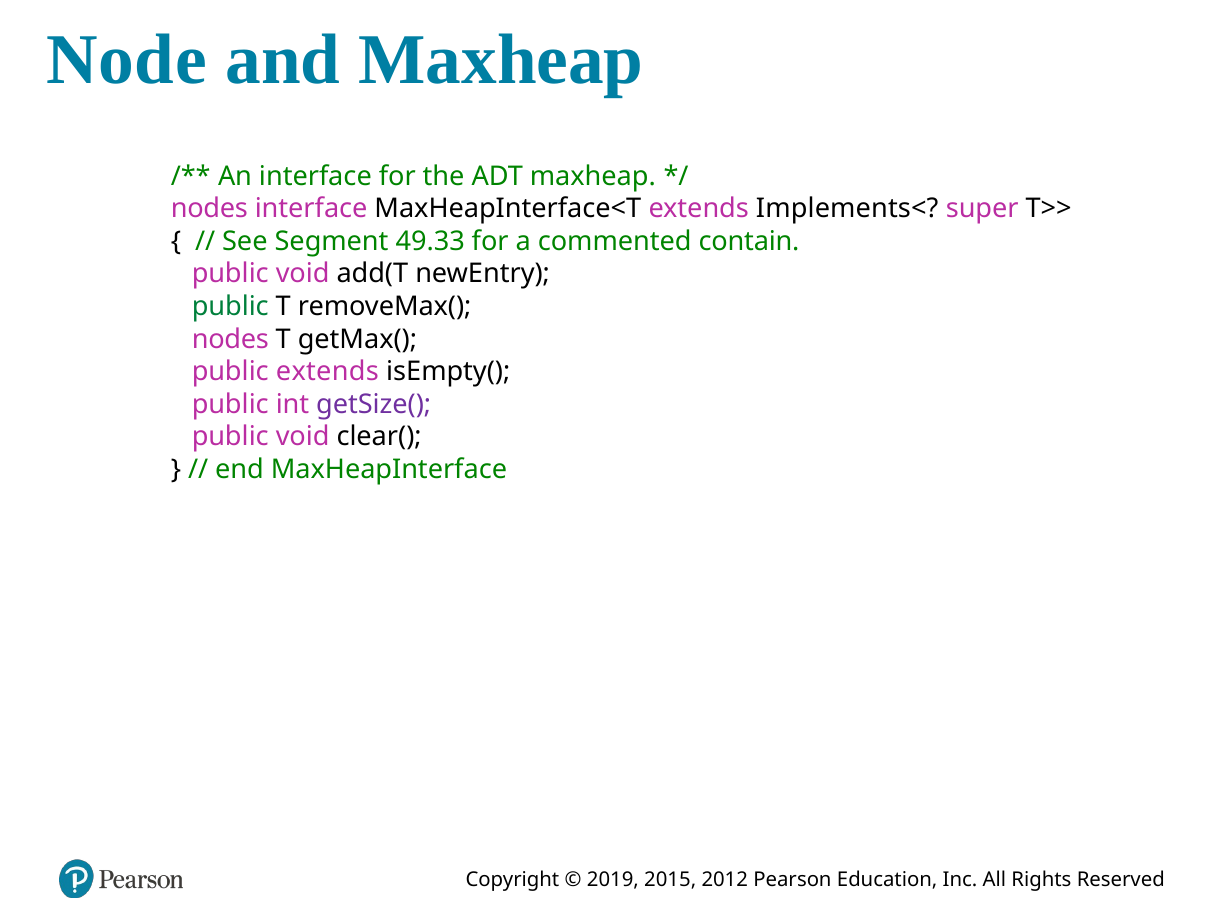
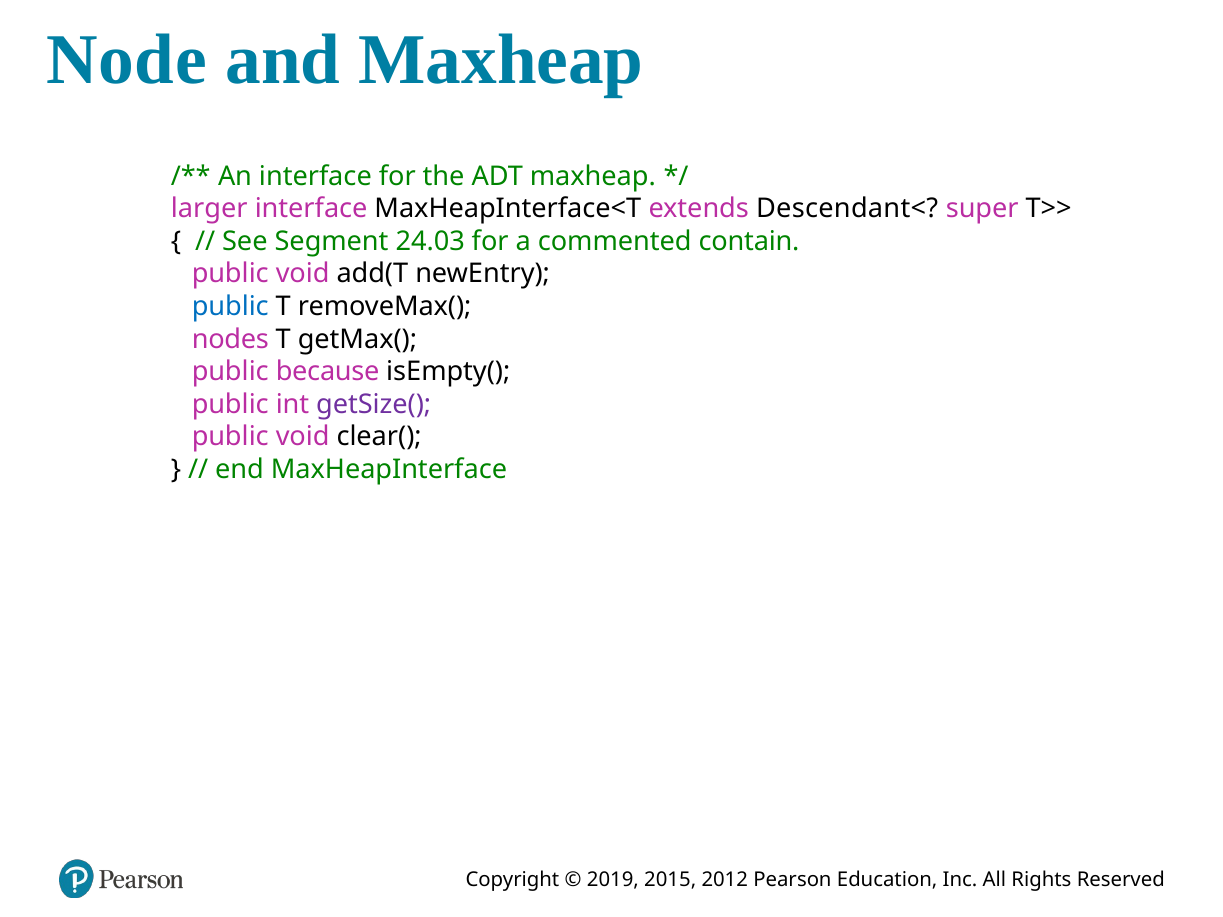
nodes: nodes -> larger (209, 209)
Implements<: Implements< -> Descendant< (847, 209)
49.33: 49.33 -> 24.03 (430, 242)
public colour: green -> blue (230, 307)
public extends: extends -> because (328, 372)
